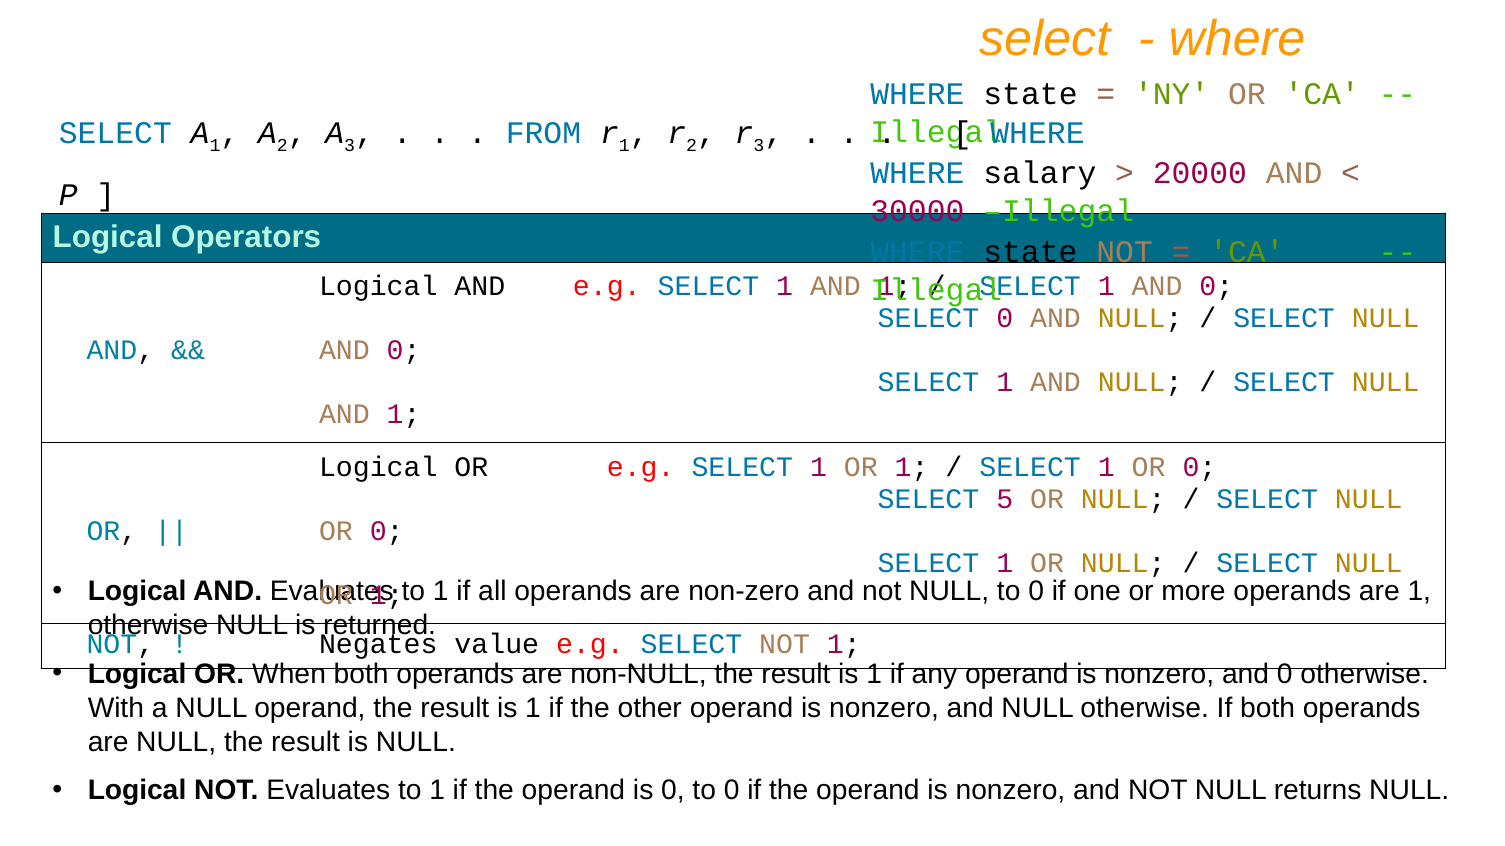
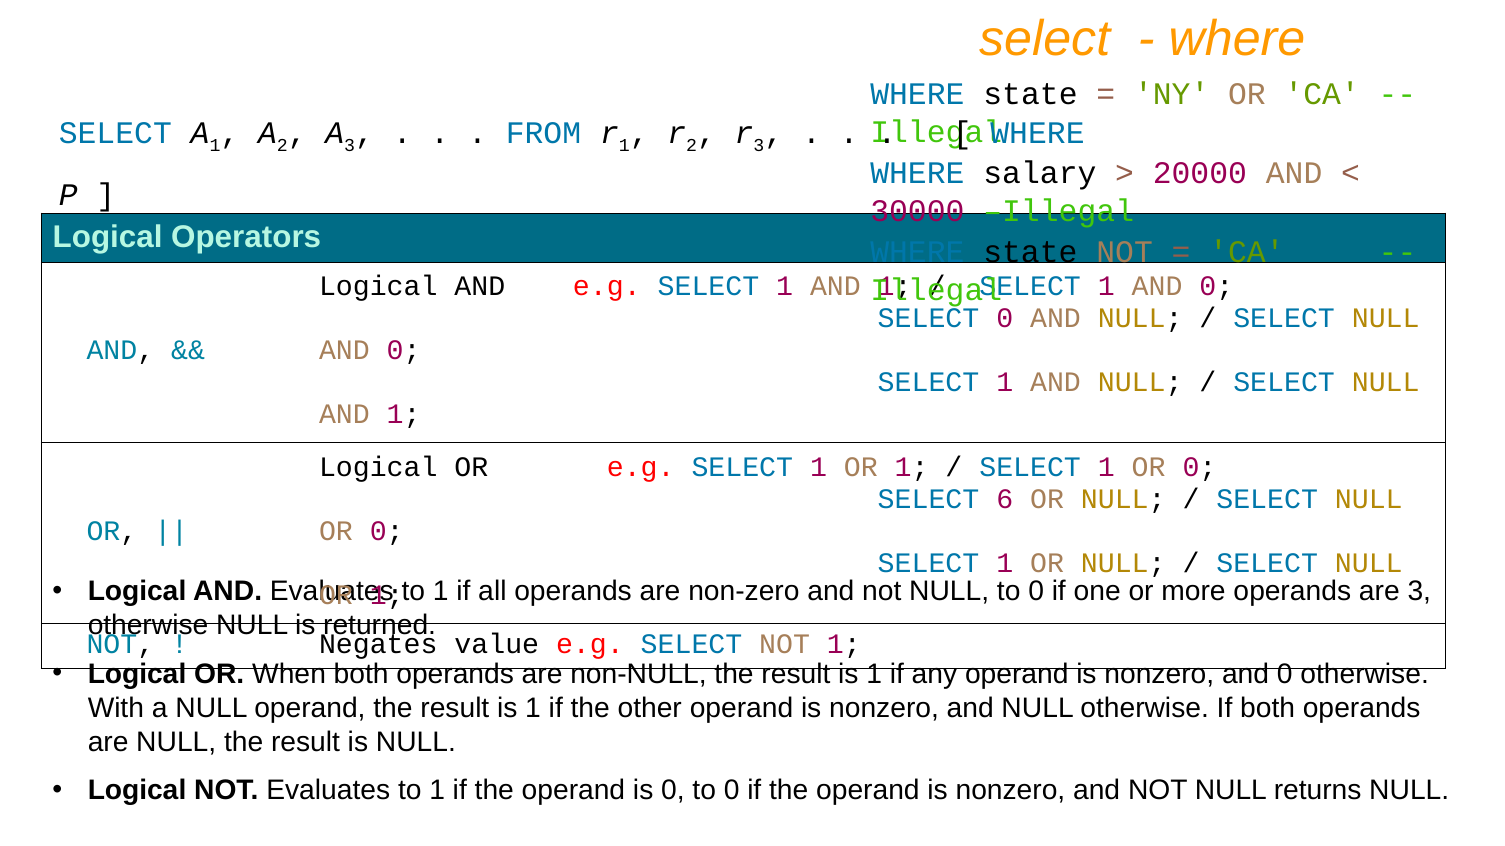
5: 5 -> 6 (1005, 499)
are 1: 1 -> 3 (1419, 592)
